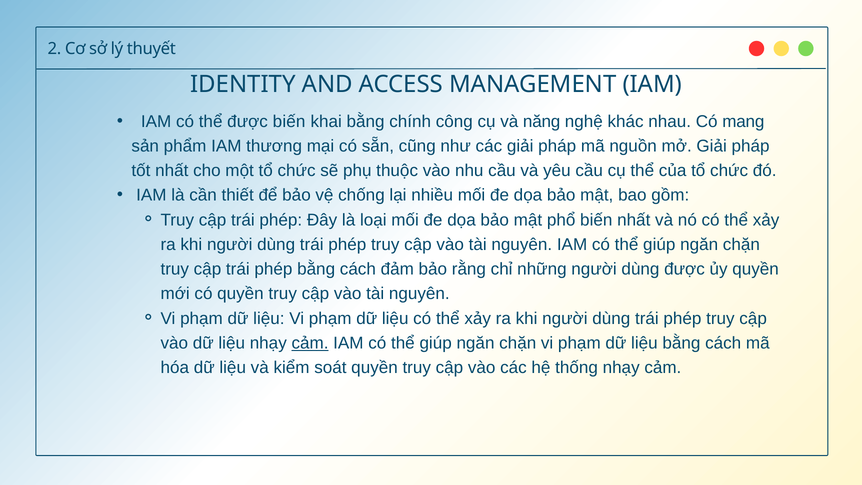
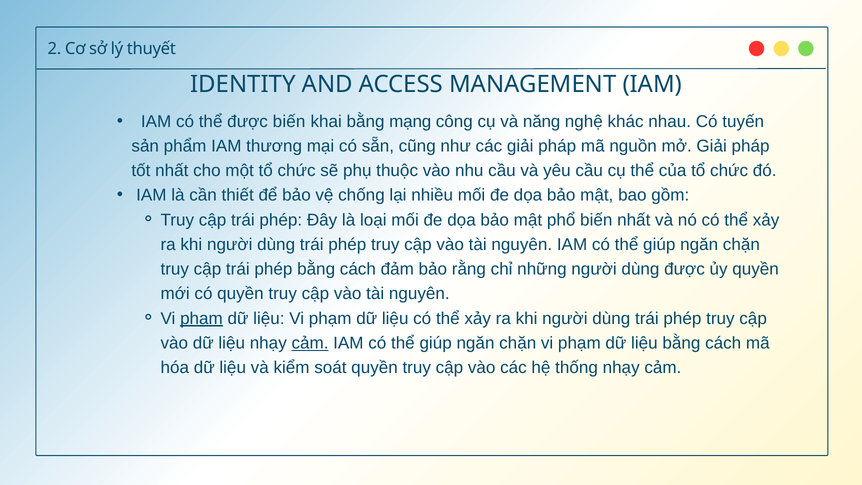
chính: chính -> mạng (410, 121)
mang: mang -> tuyến (743, 121)
phạm underline: none -> present (201, 318)
